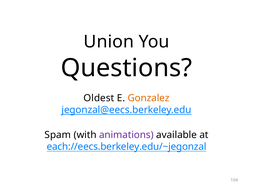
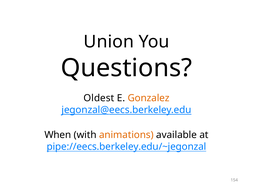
Spam: Spam -> When (58, 135)
animations colour: purple -> orange (126, 135)
each://eecs.berkeley.edu/~jegonzal: each://eecs.berkeley.edu/~jegonzal -> pipe://eecs.berkeley.edu/~jegonzal (126, 147)
